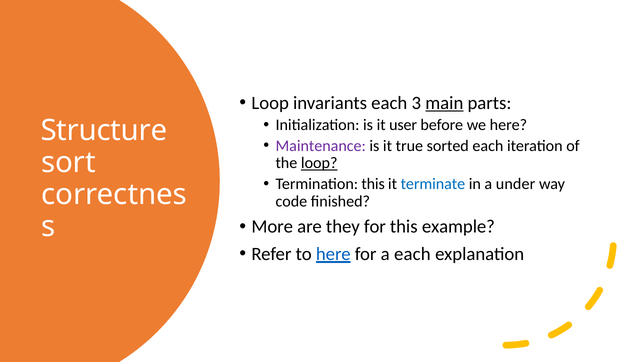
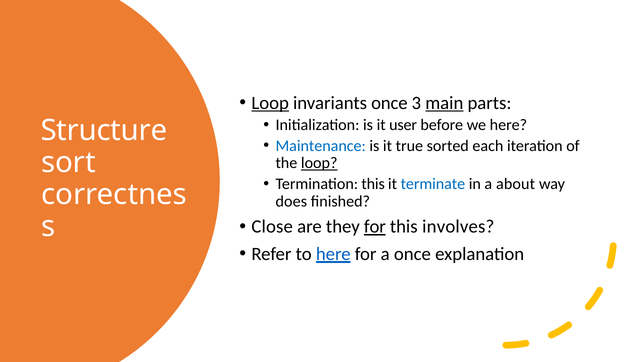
Loop underline: none -> present (270, 103)
invariants each: each -> once (389, 103)
Maintenance colour: purple -> blue (321, 146)
under: under -> about (516, 184)
code: code -> does (291, 201)
More: More -> Close (272, 227)
for underline: none -> present (375, 227)
example: example -> involves (458, 227)
a each: each -> once (412, 254)
